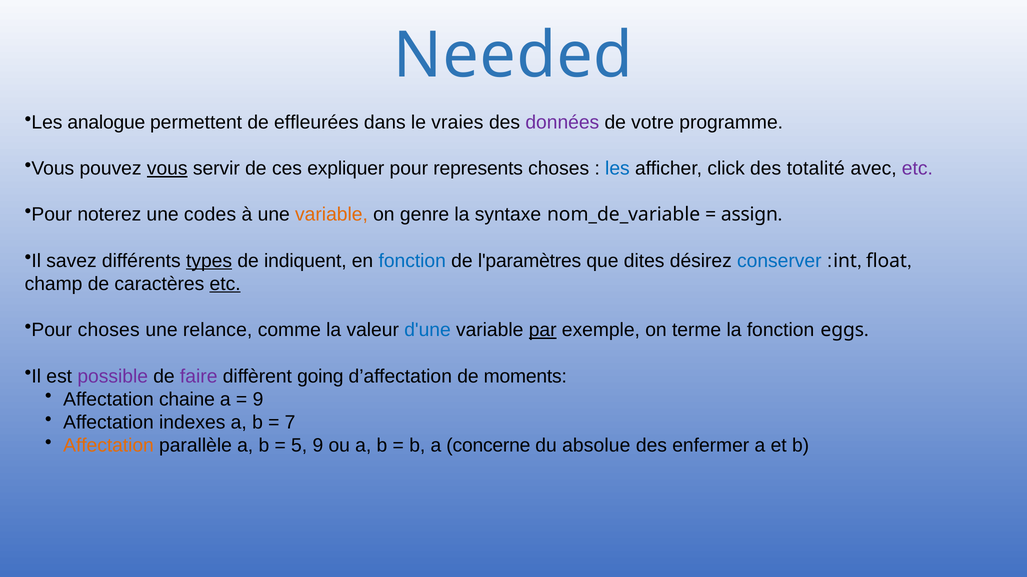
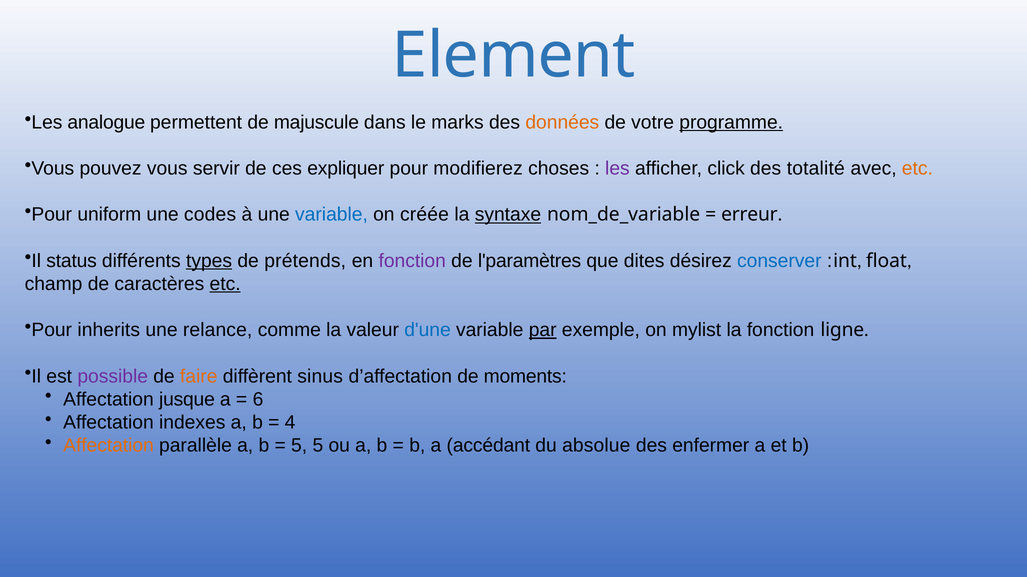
Needed: Needed -> Element (514, 55)
effleurées: effleurées -> majuscule (316, 122)
vraies: vraies -> marks (457, 122)
données colour: purple -> orange (562, 122)
programme underline: none -> present (731, 122)
vous underline: present -> none (167, 169)
represents: represents -> modifierez (478, 169)
les colour: blue -> purple (617, 169)
etc colour: purple -> orange (917, 169)
noterez: noterez -> uniform (109, 215)
variable colour: orange -> blue (331, 215)
genre: genre -> créée (424, 215)
syntaxe underline: none -> present (508, 215)
assign: assign -> erreur (749, 215)
savez: savez -> status (72, 261)
indiquent: indiquent -> prétends (305, 261)
fonction colour: blue -> purple (412, 261)
Pour choses: choses -> inherits (109, 330)
terme: terme -> mylist (697, 330)
eggs: eggs -> ligne (842, 330)
faire colour: purple -> orange (199, 377)
going: going -> sinus (320, 377)
chaine: chaine -> jusque (187, 400)
9: 9 -> 6 (258, 400)
7: 7 -> 4 (290, 423)
5 9: 9 -> 5 (318, 446)
concerne: concerne -> accédant (488, 446)
